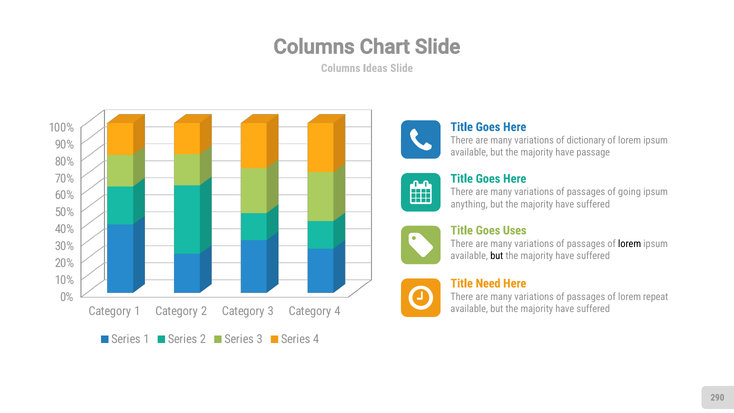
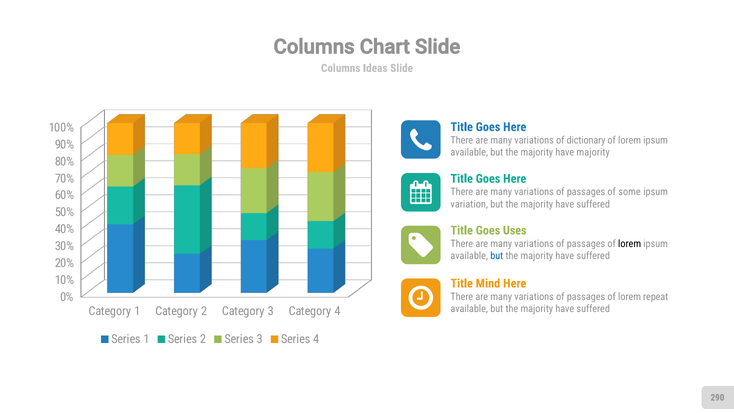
have passage: passage -> majority (593, 153)
going: going -> some (630, 192)
anything: anything -> variation (469, 204)
but colour: black -> blue (497, 256)
Need: Need -> Mind (488, 283)
